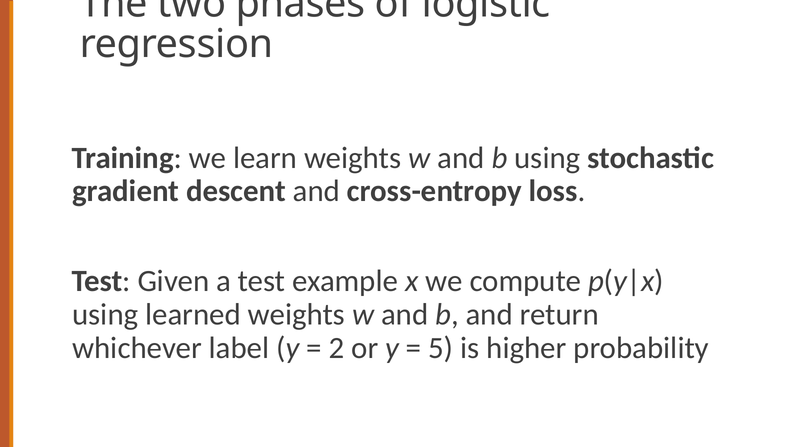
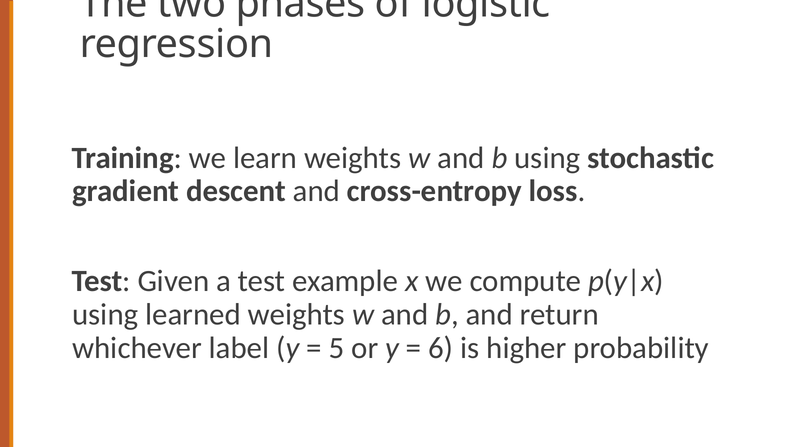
2: 2 -> 5 (336, 348)
5: 5 -> 6 (441, 348)
